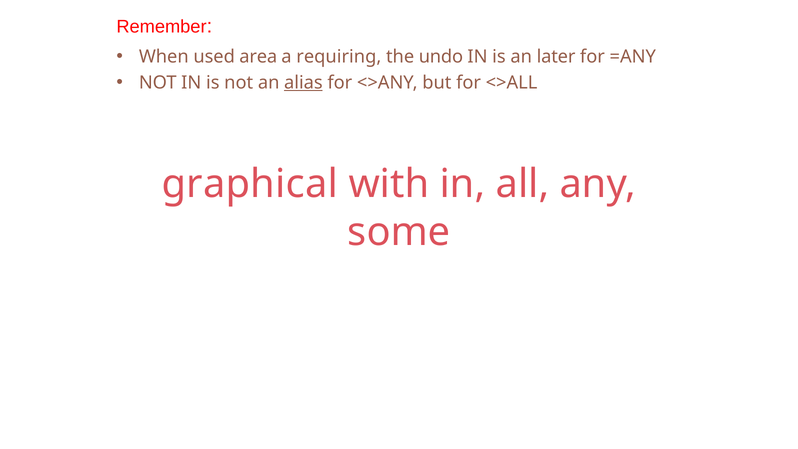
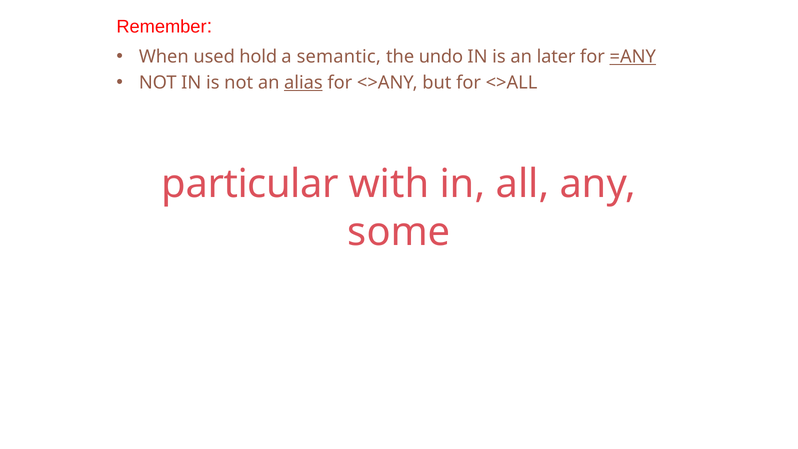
area: area -> hold (258, 57)
requiring: requiring -> semantic (339, 57)
=ANY underline: none -> present (633, 57)
graphical: graphical -> particular (250, 184)
